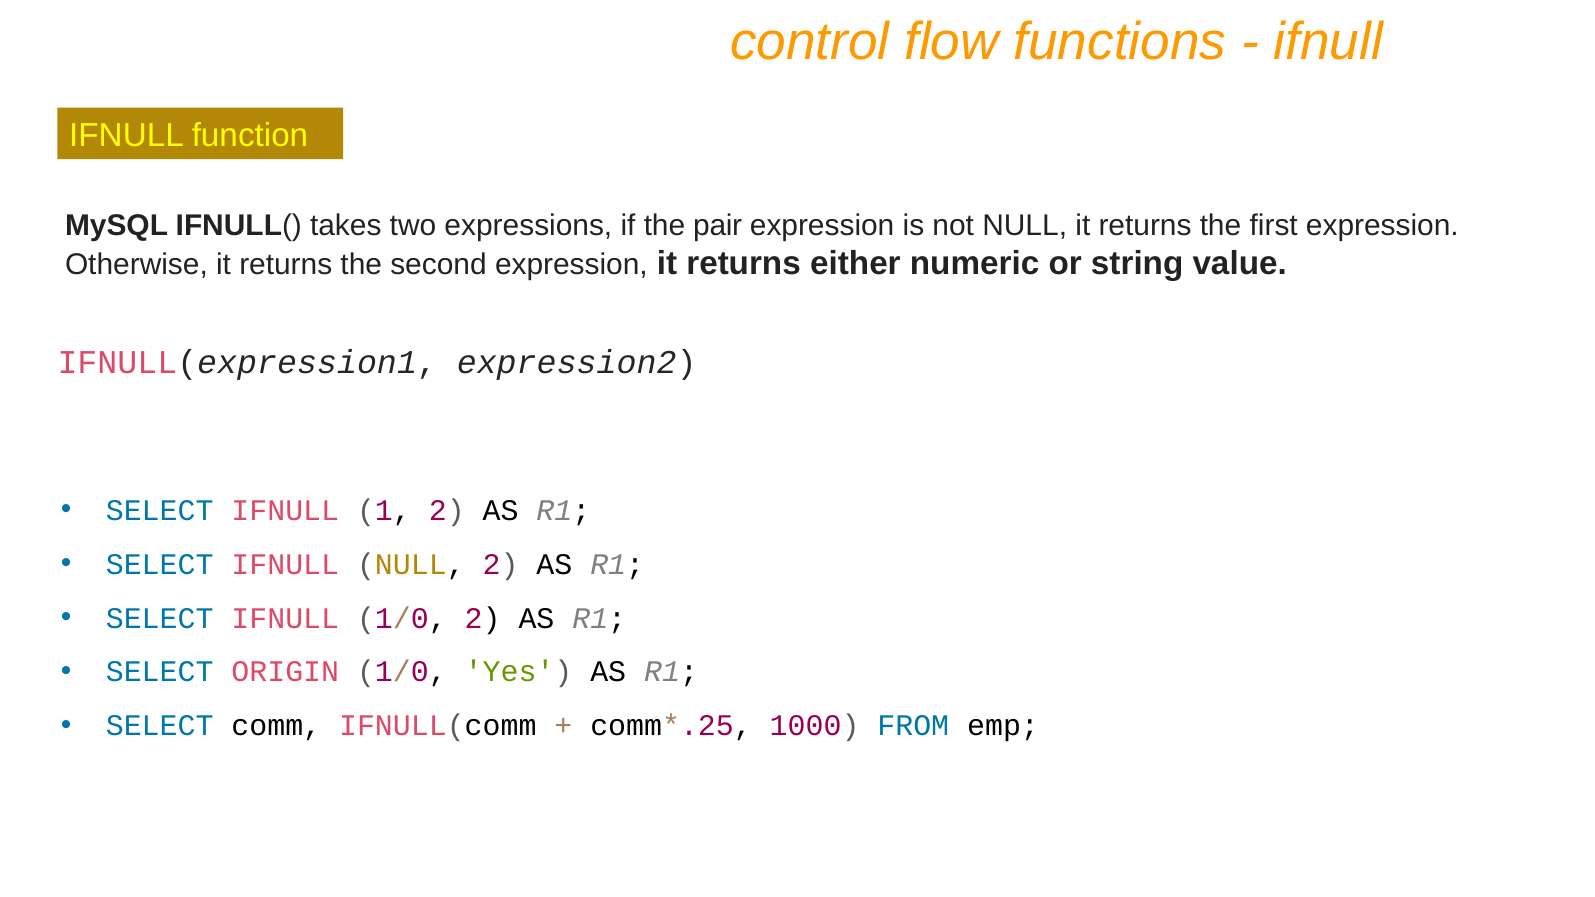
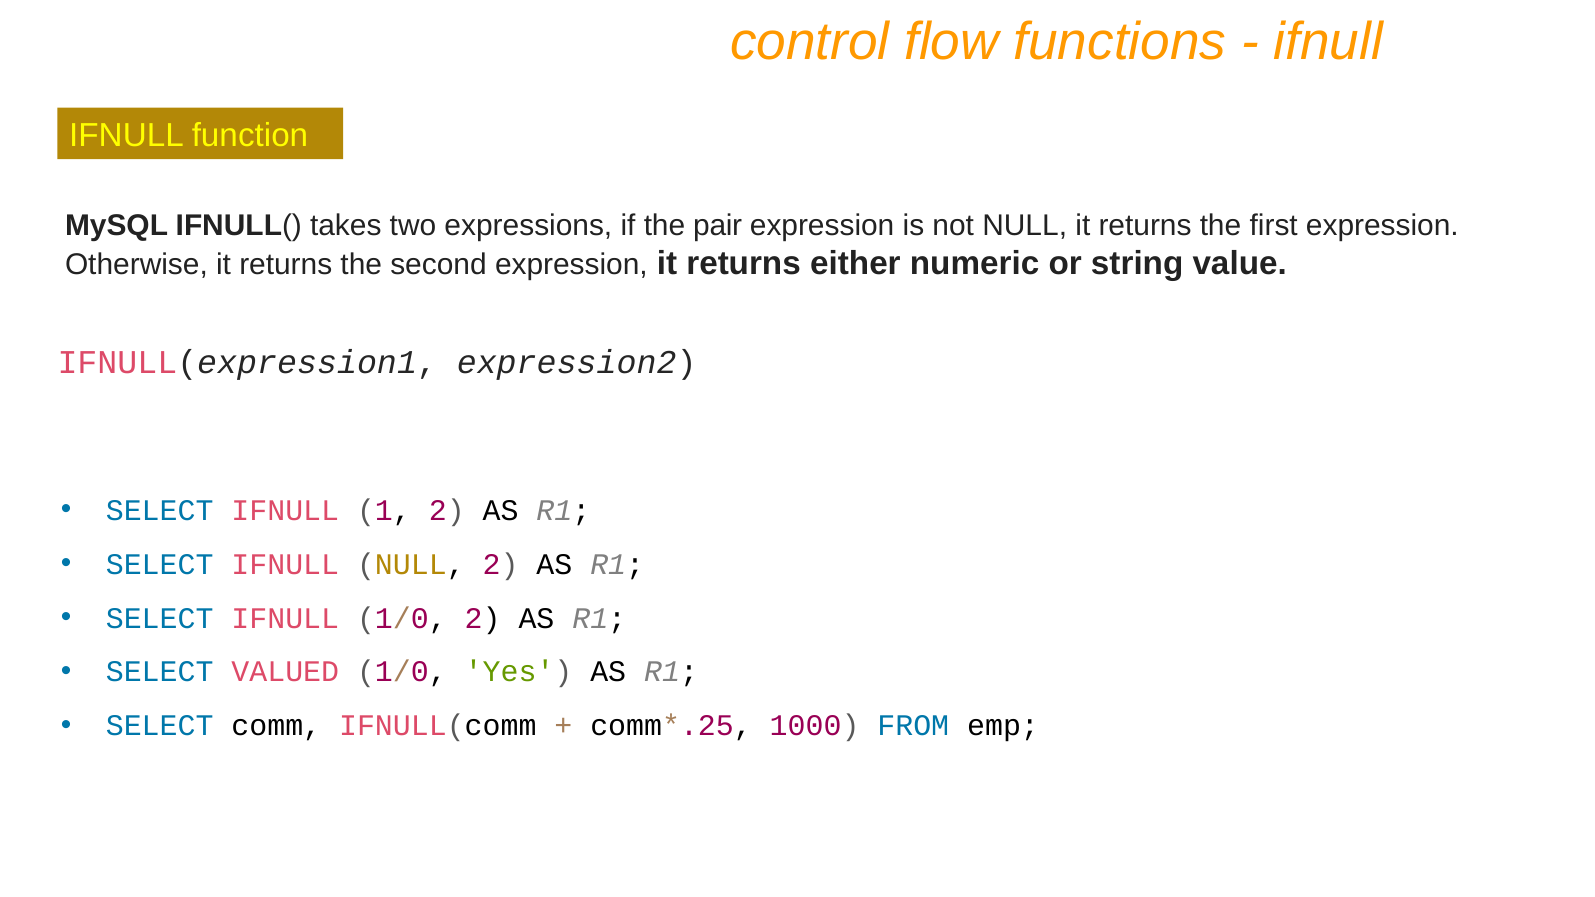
ORIGIN: ORIGIN -> VALUED (285, 672)
